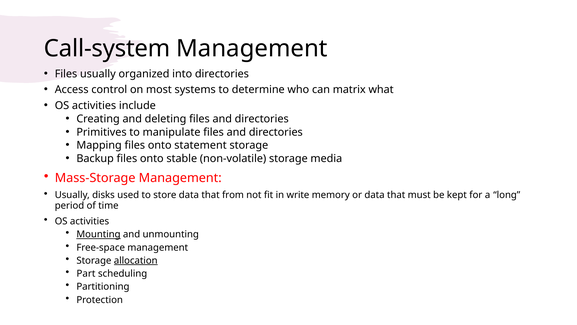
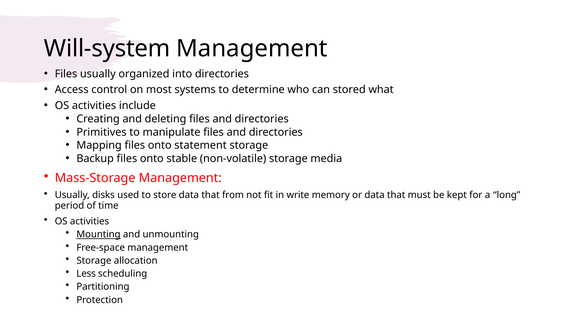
Call-system: Call-system -> Will-system (107, 48)
matrix: matrix -> stored (349, 90)
allocation underline: present -> none (136, 260)
Part: Part -> Less (86, 273)
